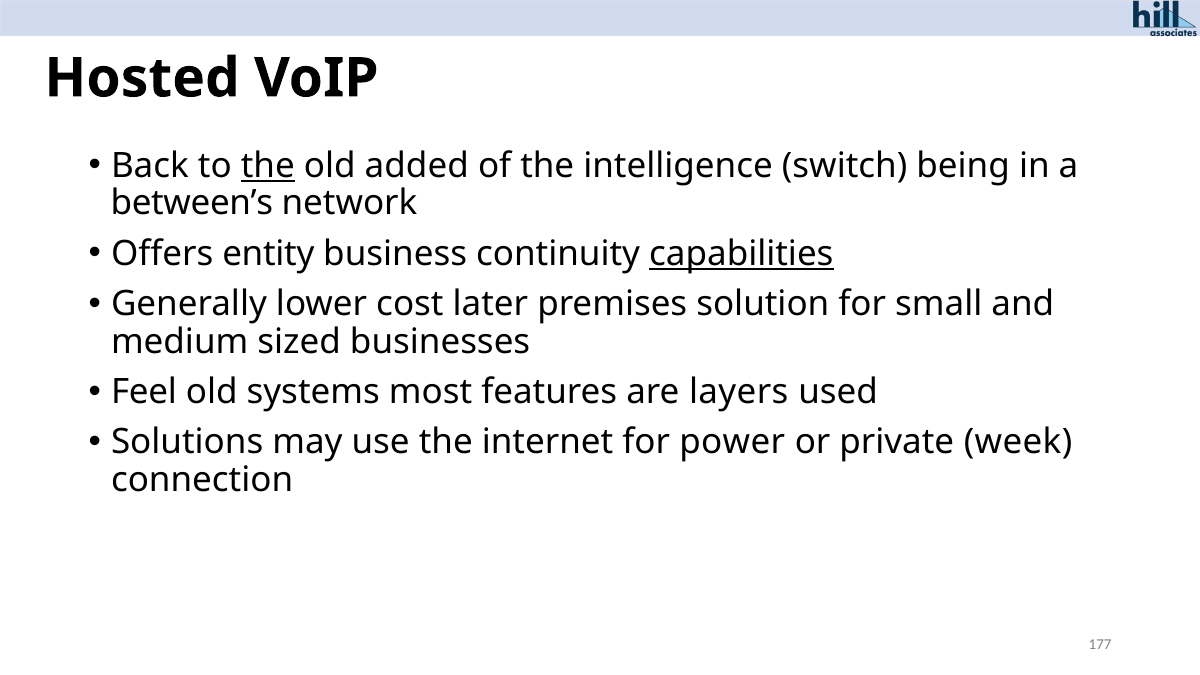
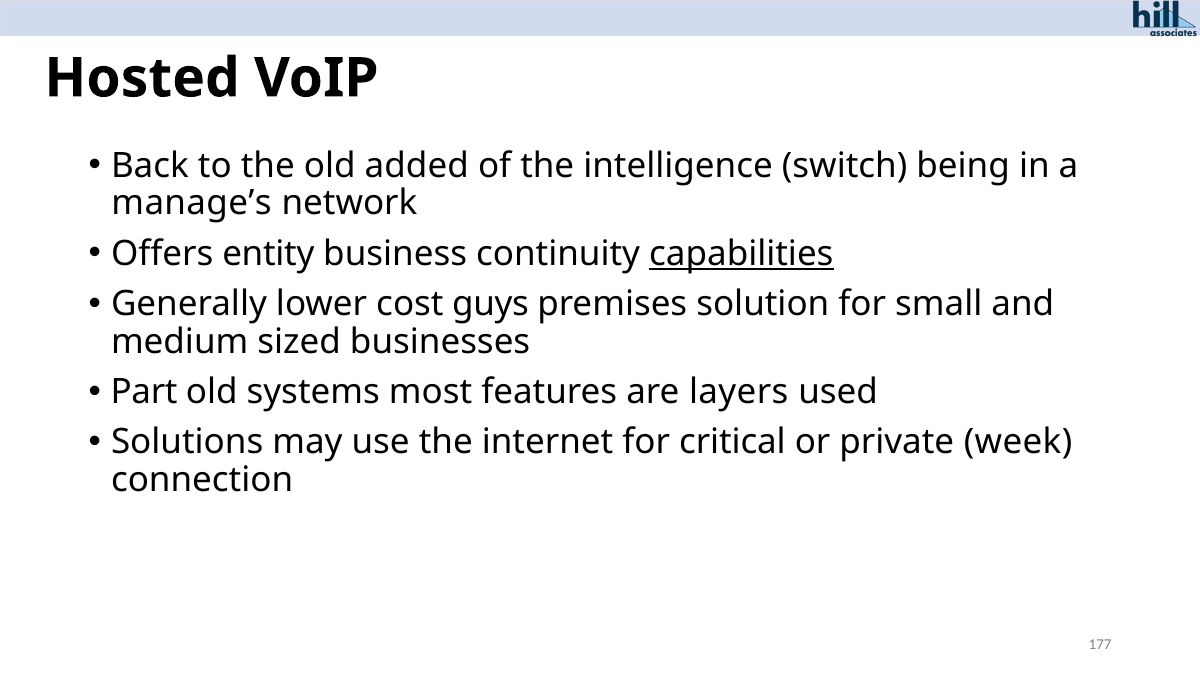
the underline: present -> none (268, 166)
between’s: between’s -> manage’s (192, 203)
later: later -> guys (491, 304)
Feel: Feel -> Part (144, 392)
power: power -> critical (732, 442)
